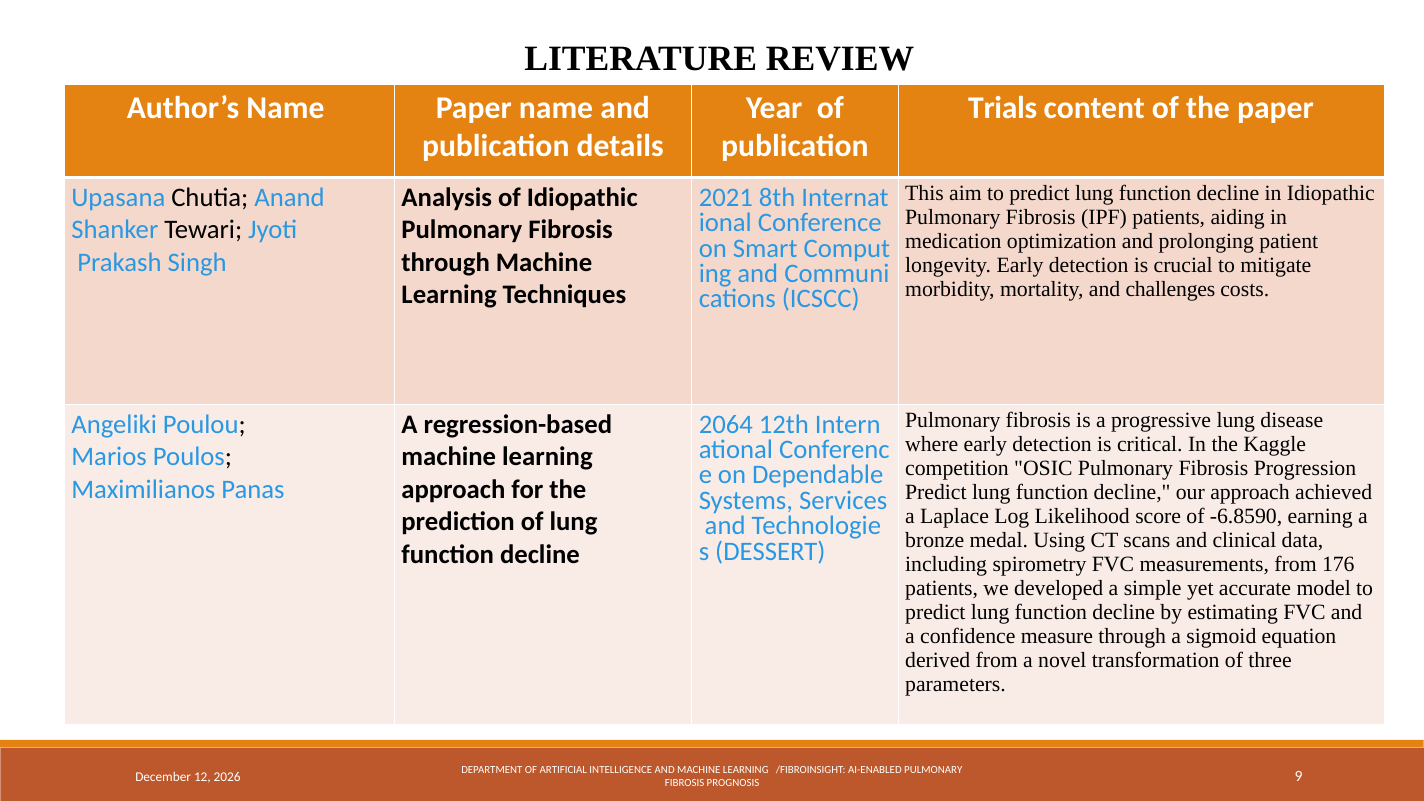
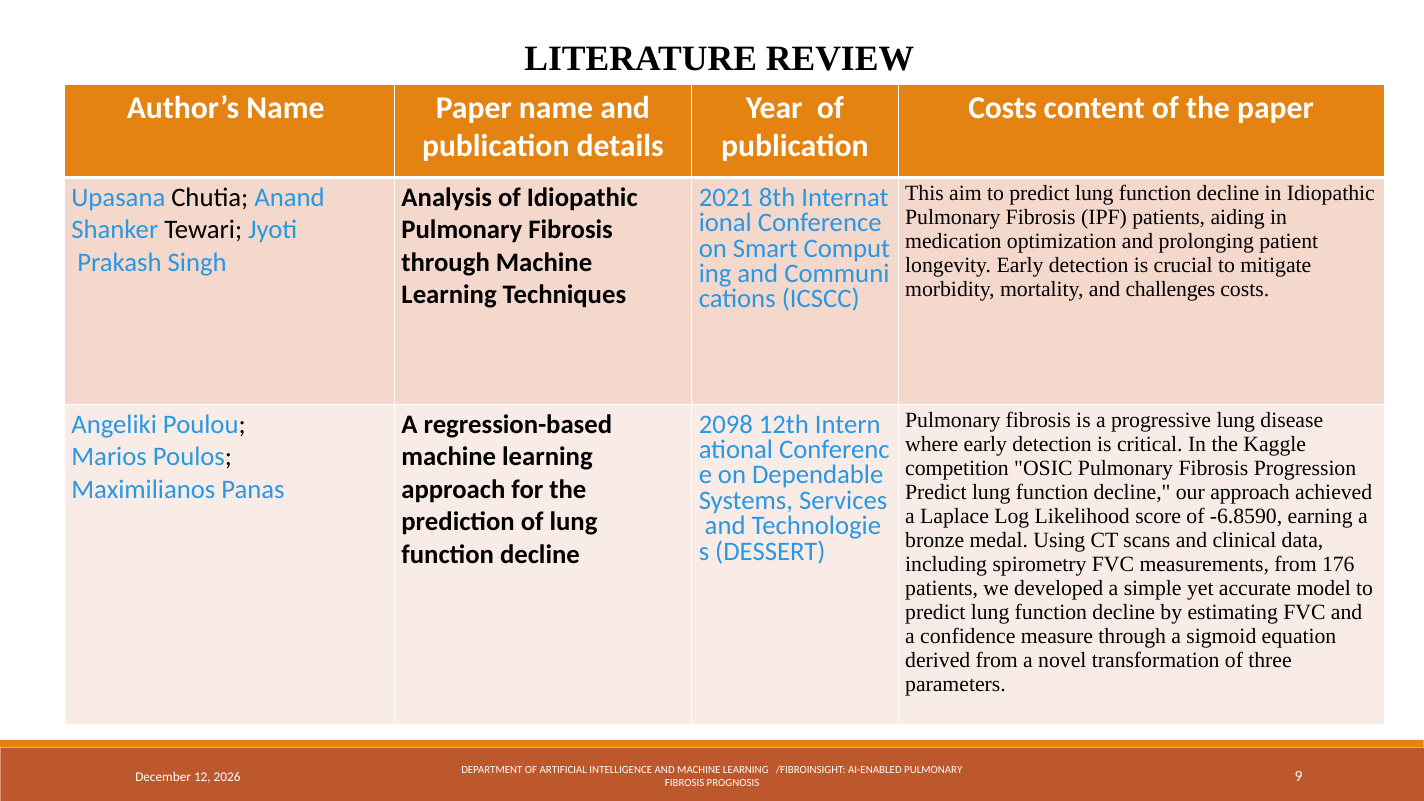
Trials: Trials -> Costs (1003, 108)
2064: 2064 -> 2098 (726, 424)
